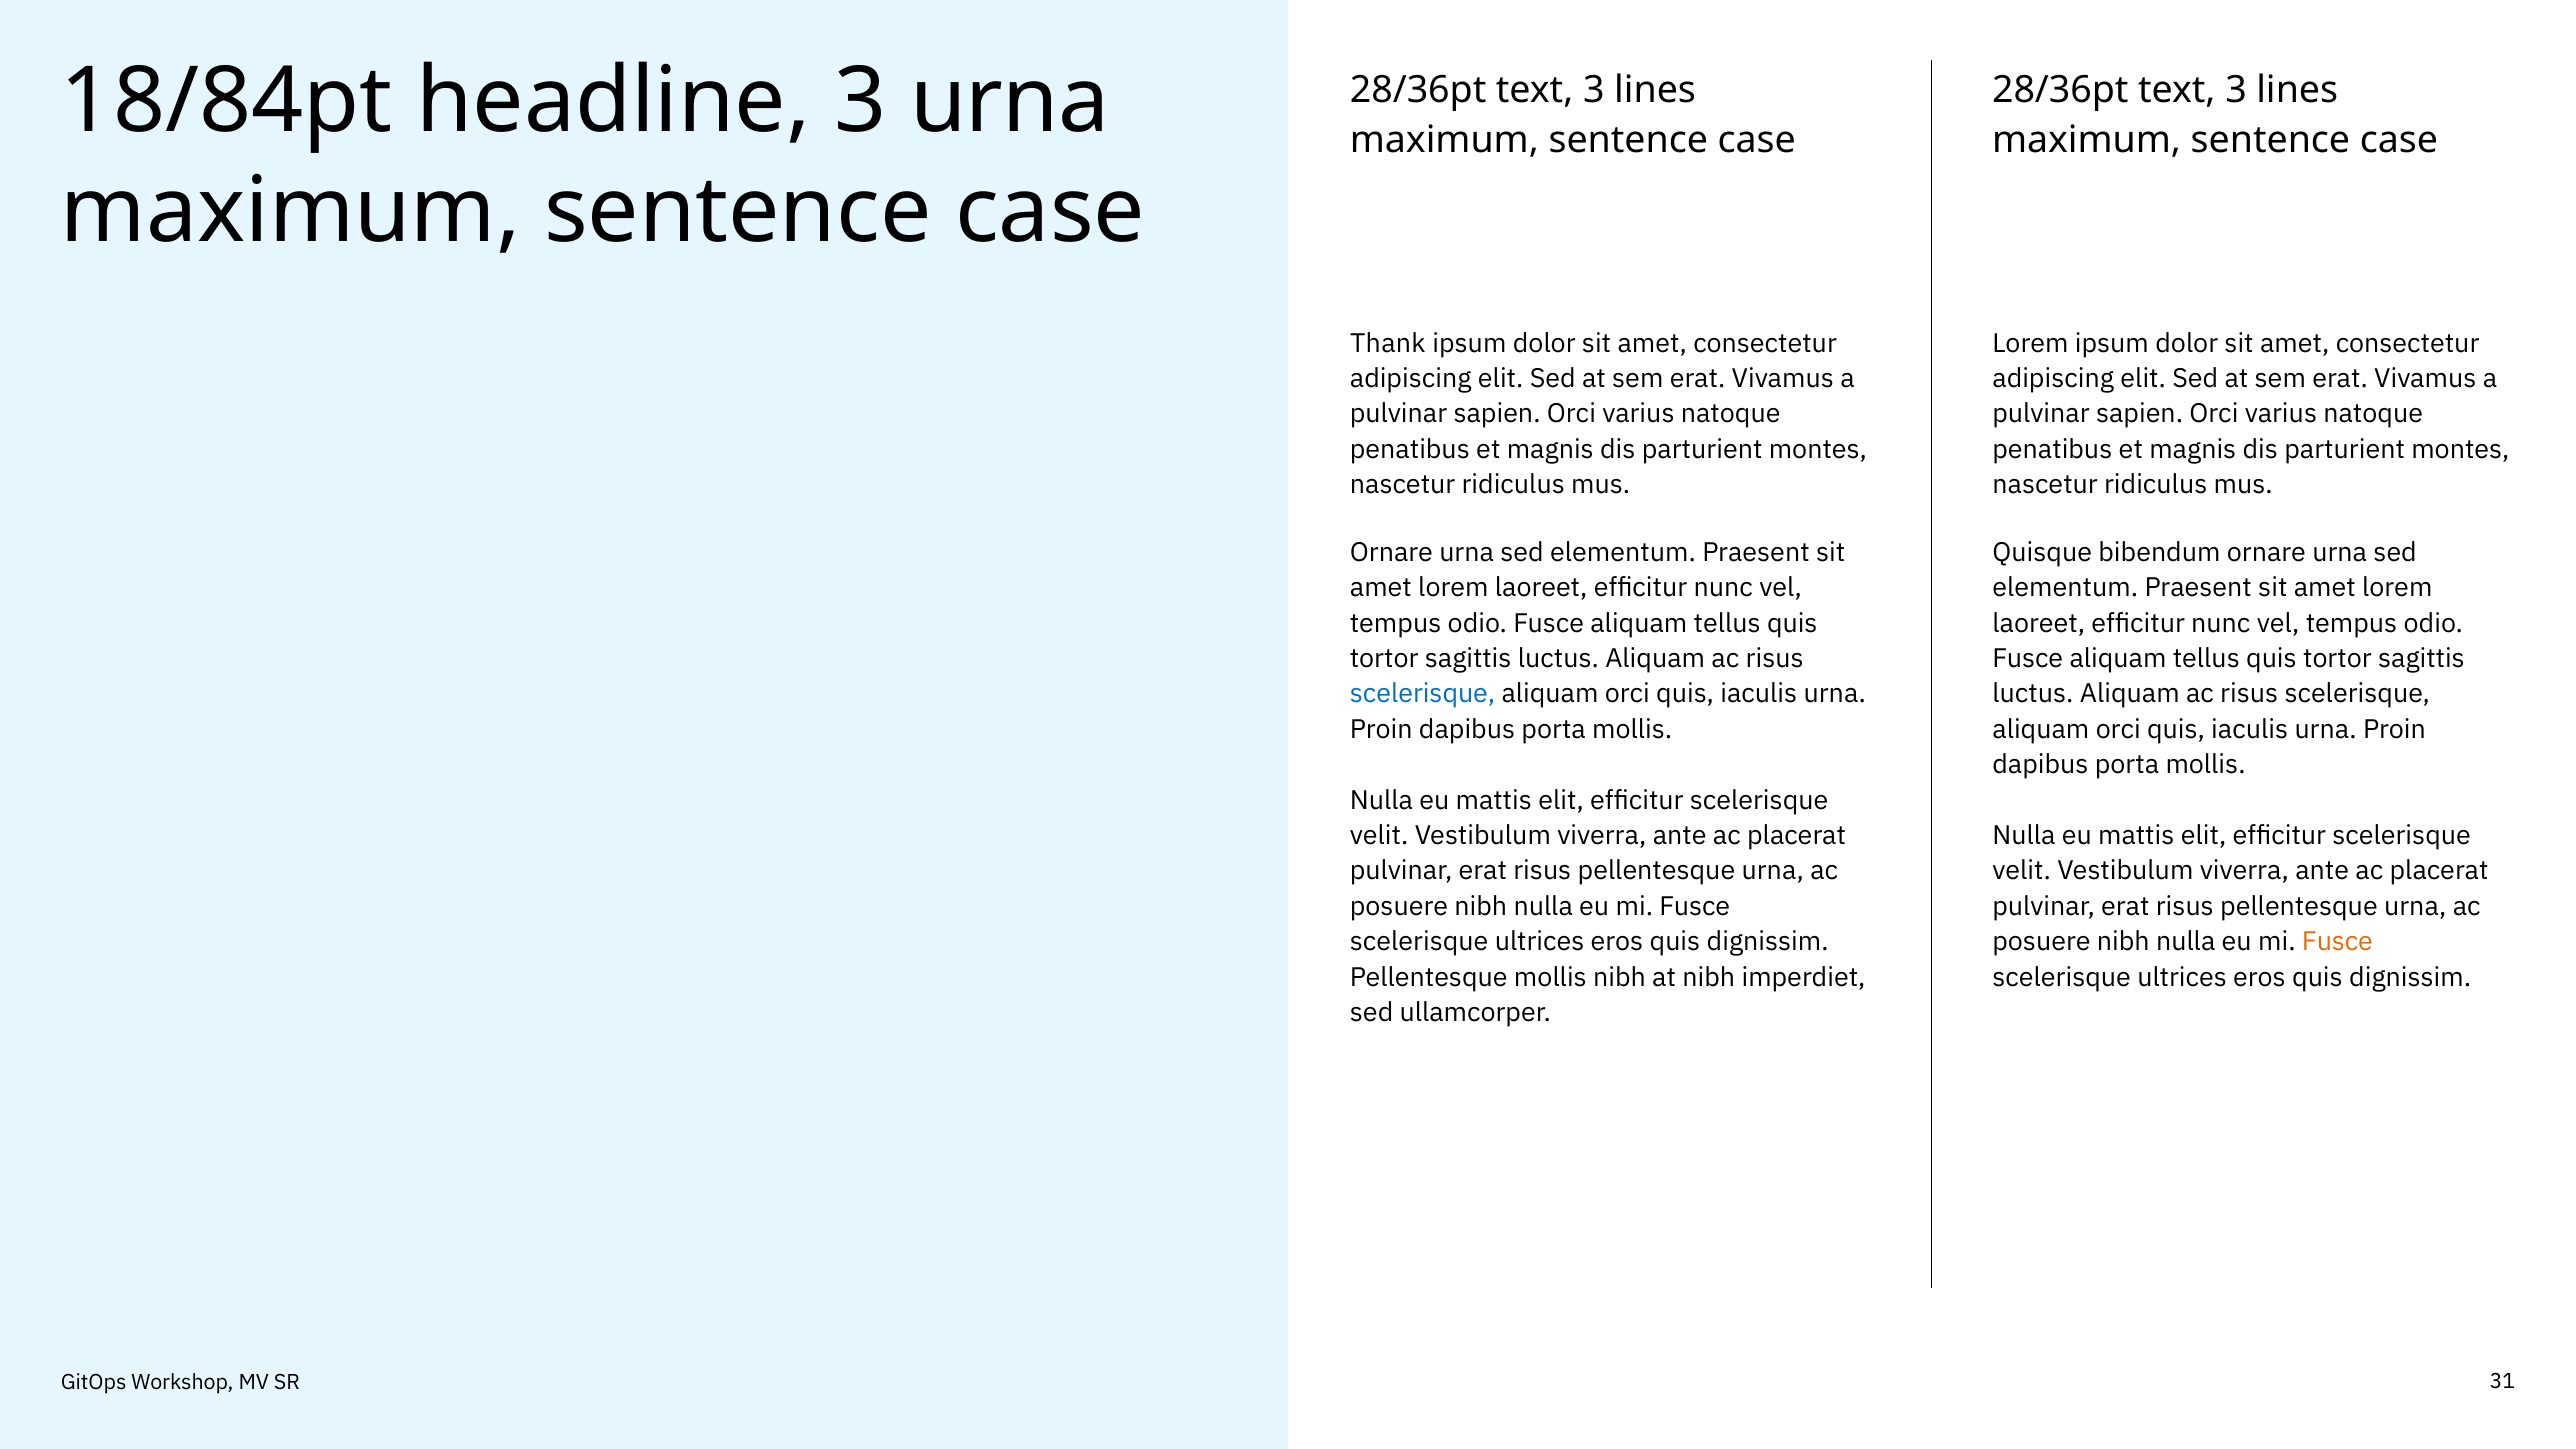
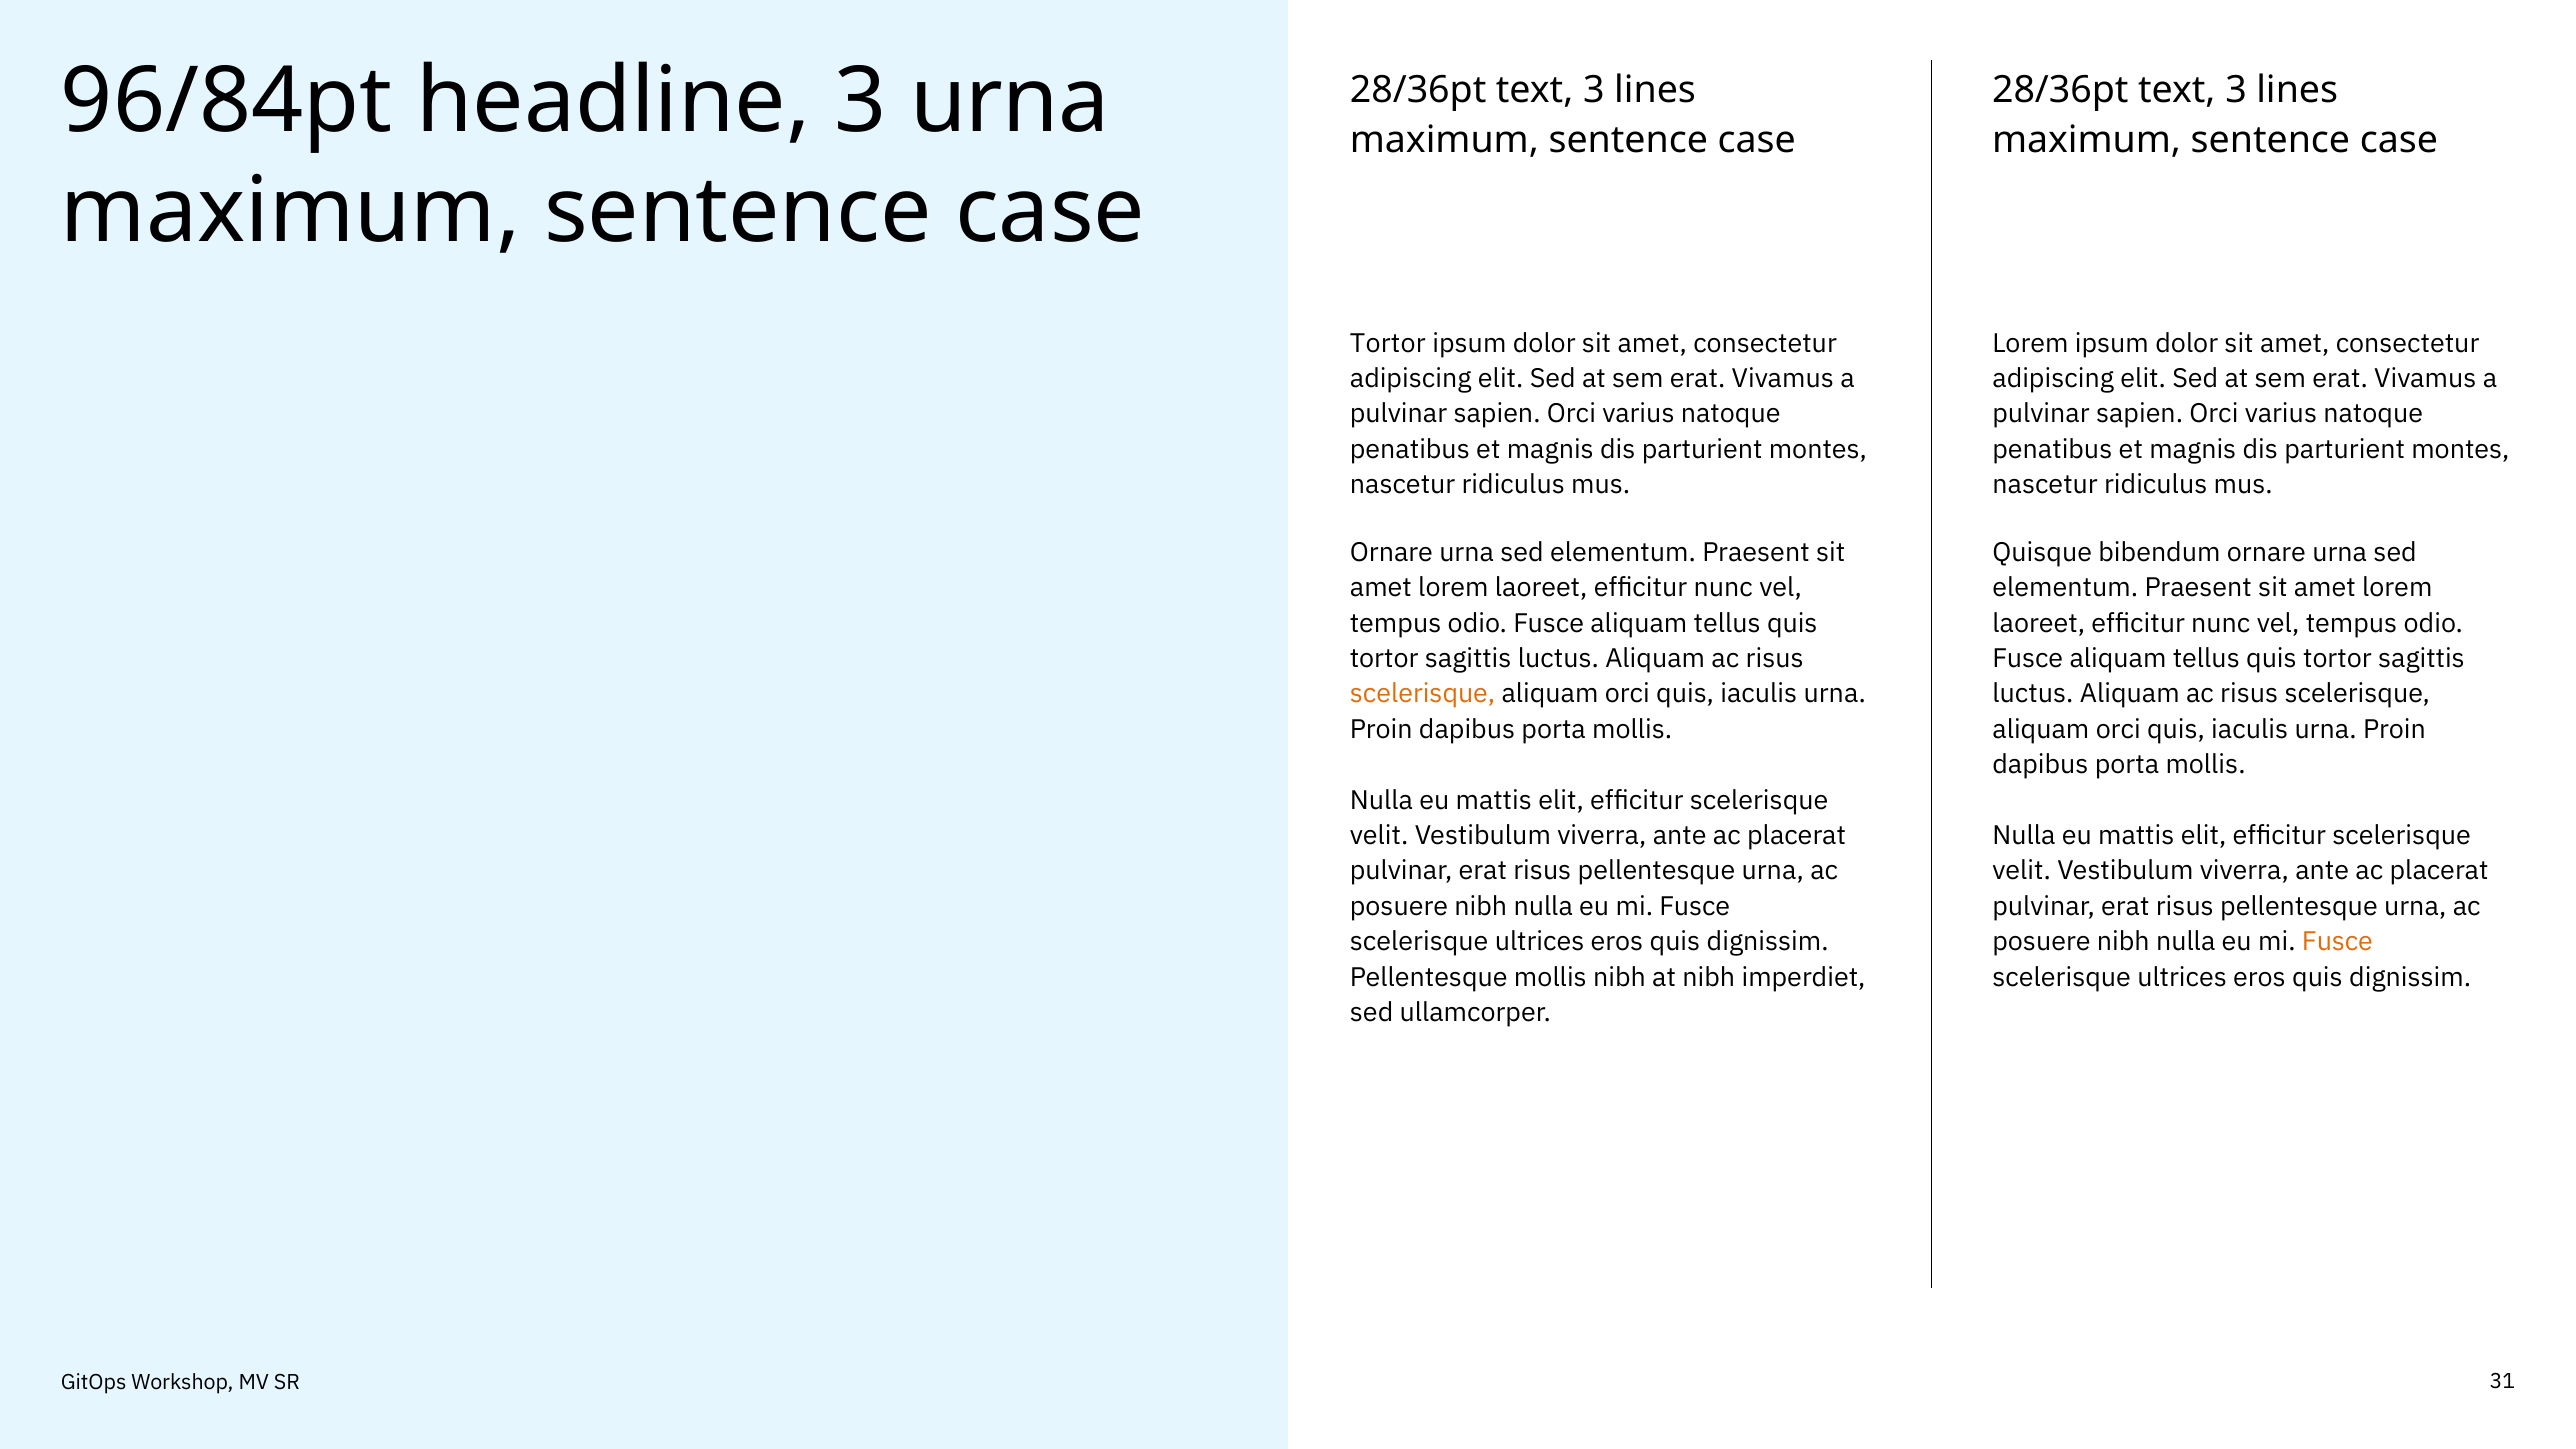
18/84pt: 18/84pt -> 96/84pt (227, 102)
Thank: Thank -> Tortor (1388, 343)
scelerisque colour: blue -> orange (1423, 694)
